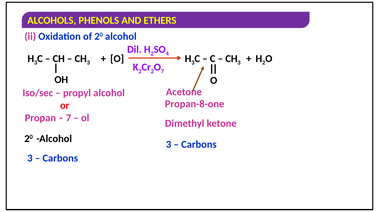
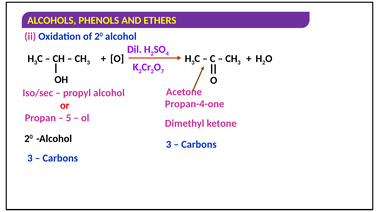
Propan-8-one: Propan-8-one -> Propan-4-one (195, 104)
7: 7 -> 5 (69, 118)
